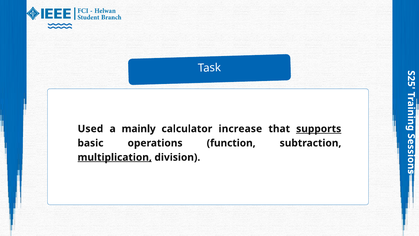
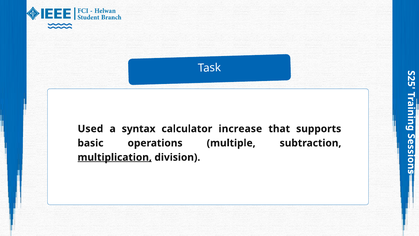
mainly: mainly -> syntax (139, 129)
supports underline: present -> none (319, 129)
function: function -> multiple (231, 143)
